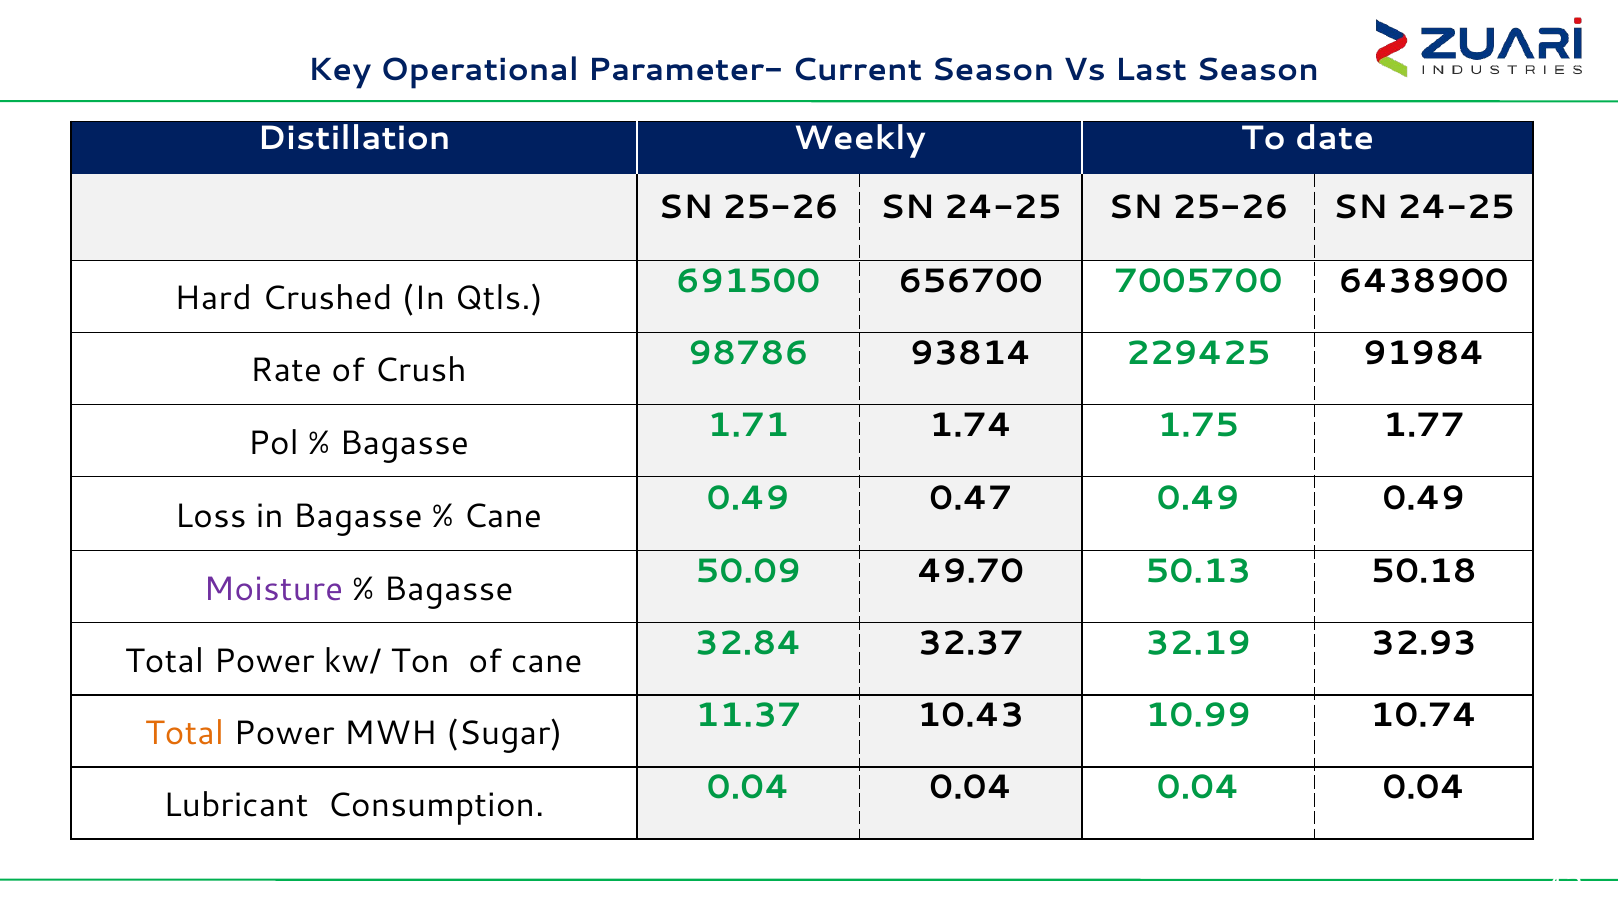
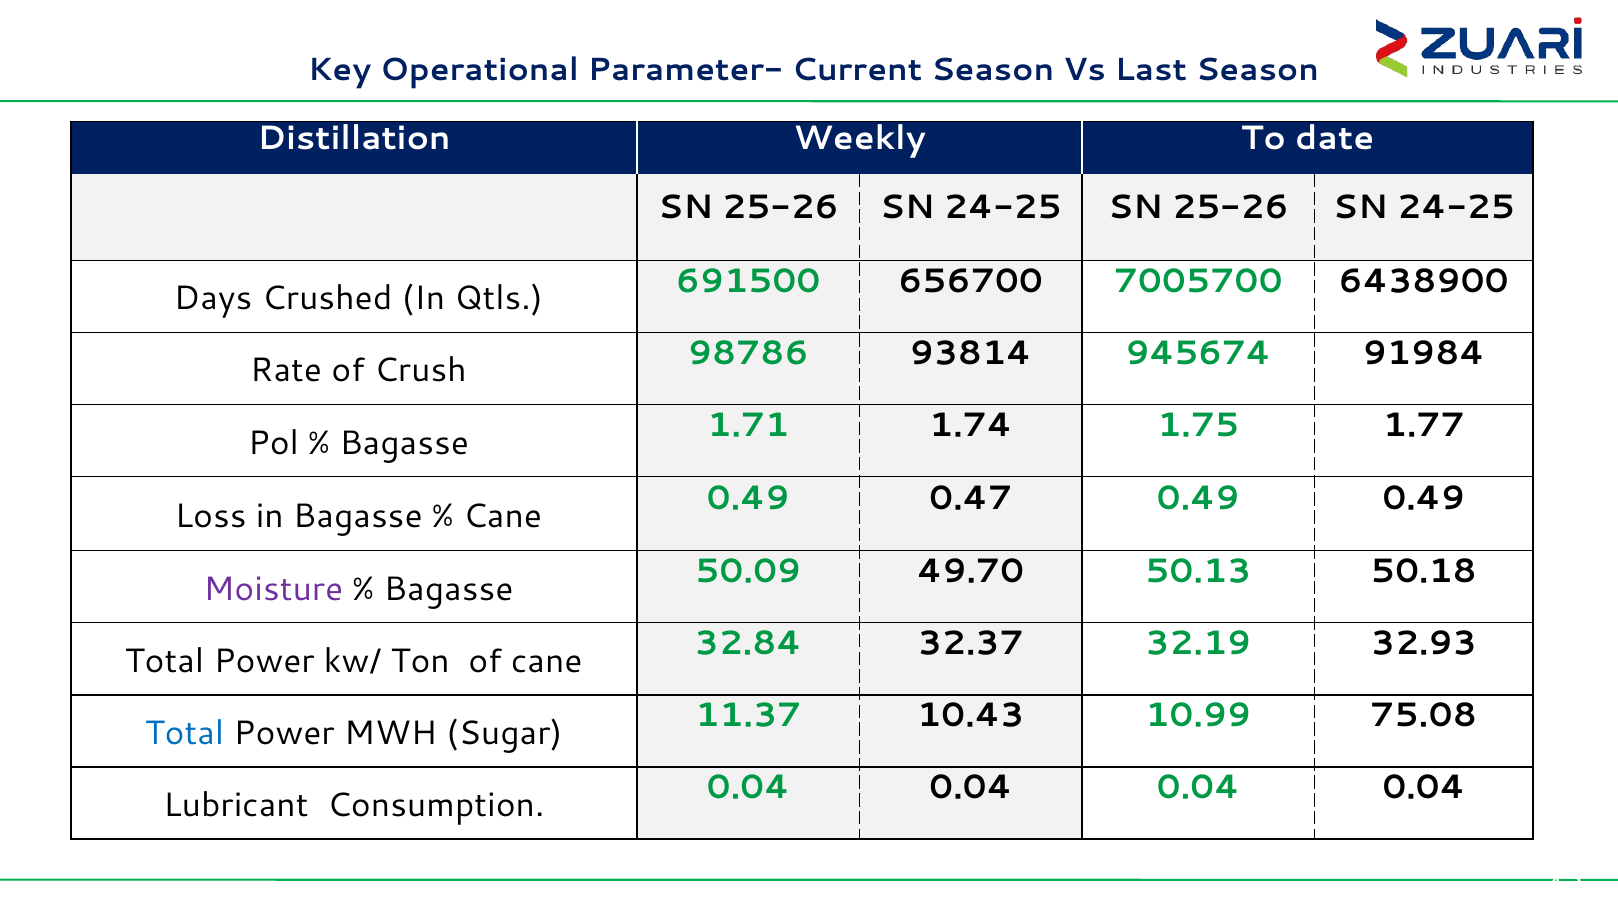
Hard: Hard -> Days (213, 299)
229425: 229425 -> 945674 (1198, 353)
10.74: 10.74 -> 75.08 (1424, 716)
Total colour: orange -> blue (185, 733)
